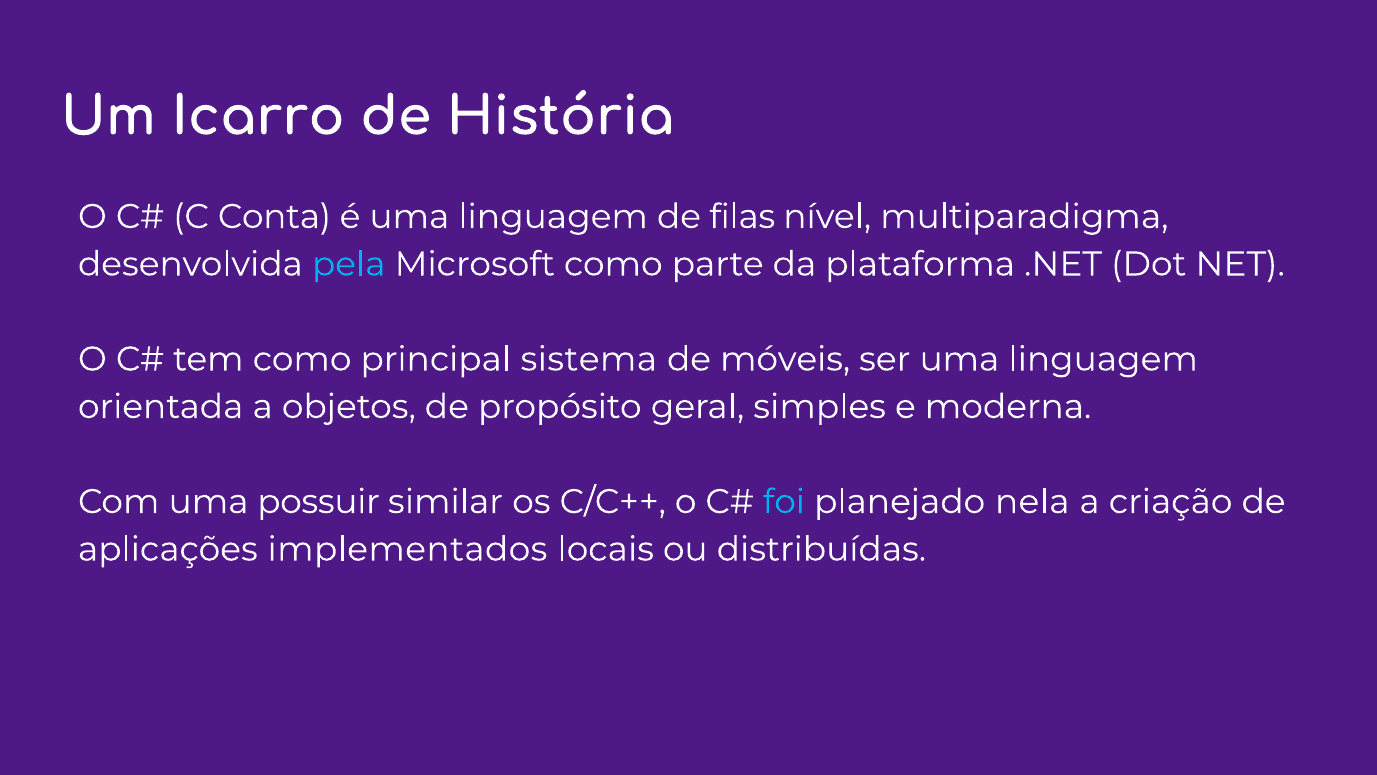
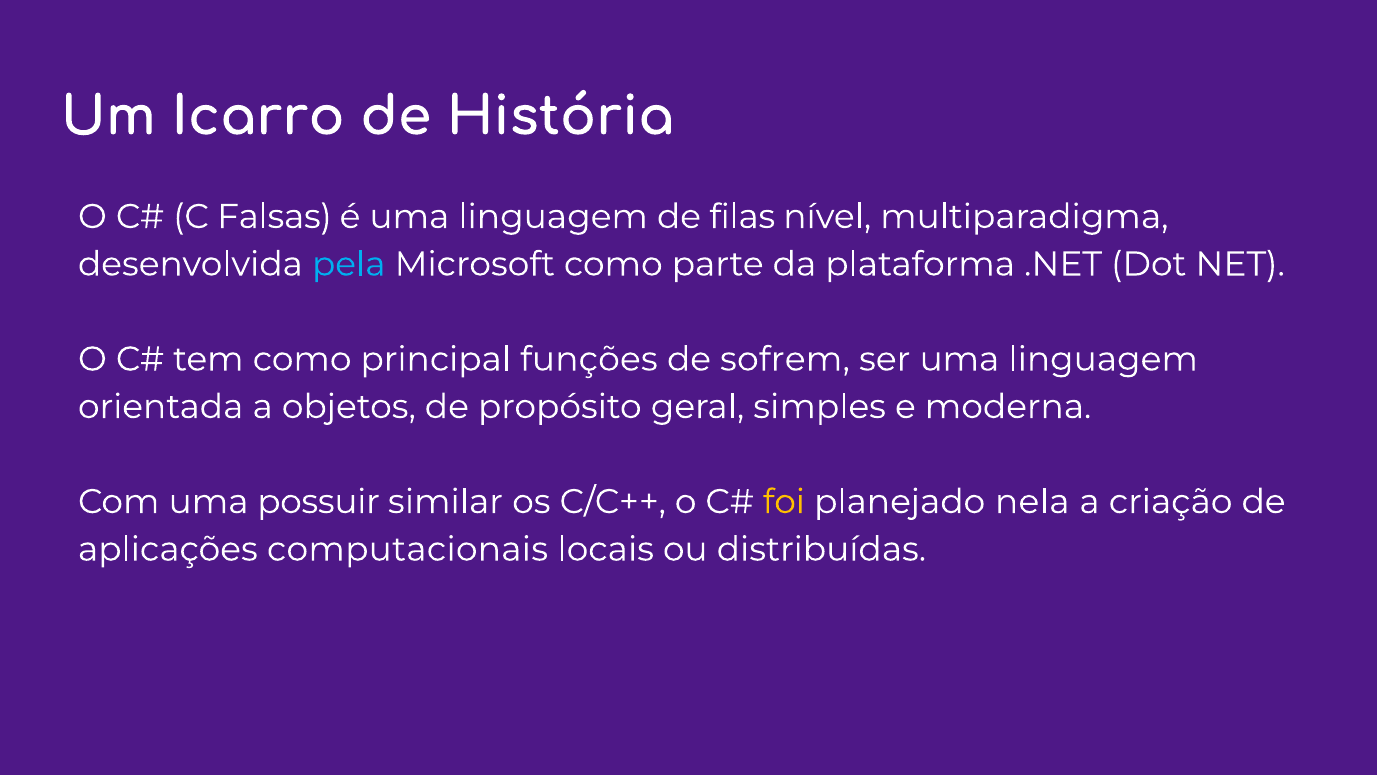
Conta: Conta -> Falsas (274, 217)
sistema: sistema -> funções (589, 359)
móveis: móveis -> sofrem (785, 359)
foi colour: light blue -> yellow (784, 501)
implementados: implementados -> computacionais (408, 549)
